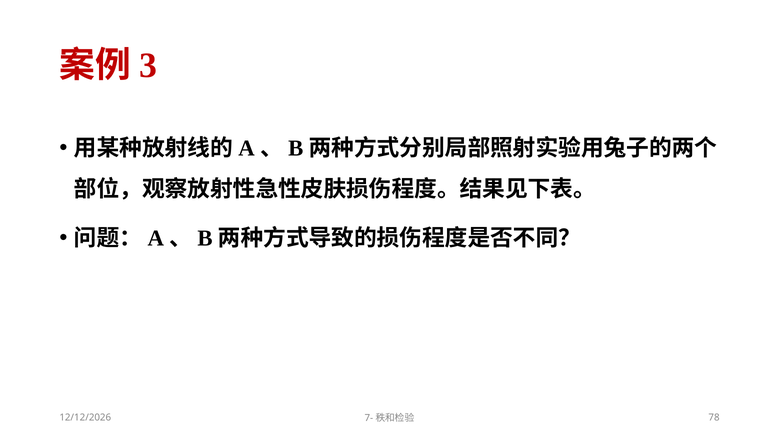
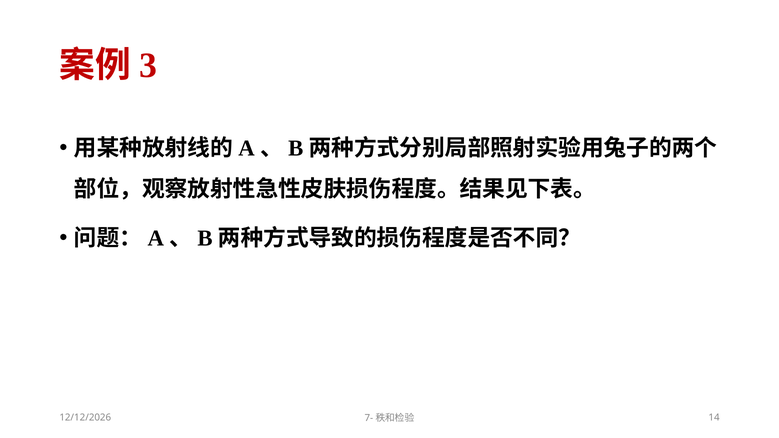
78: 78 -> 14 (714, 418)
